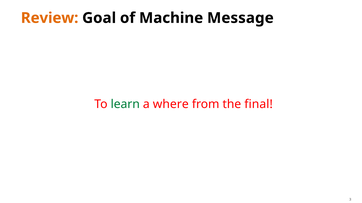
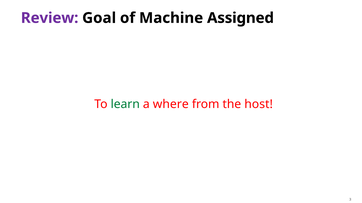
Review colour: orange -> purple (50, 18)
Message: Message -> Assigned (241, 18)
final: final -> host (259, 104)
